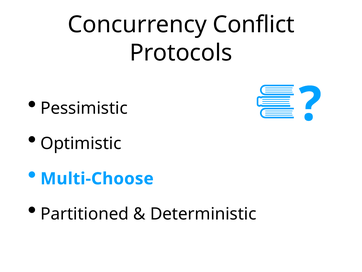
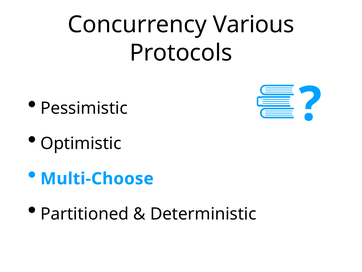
Conflict: Conflict -> Various (254, 25)
